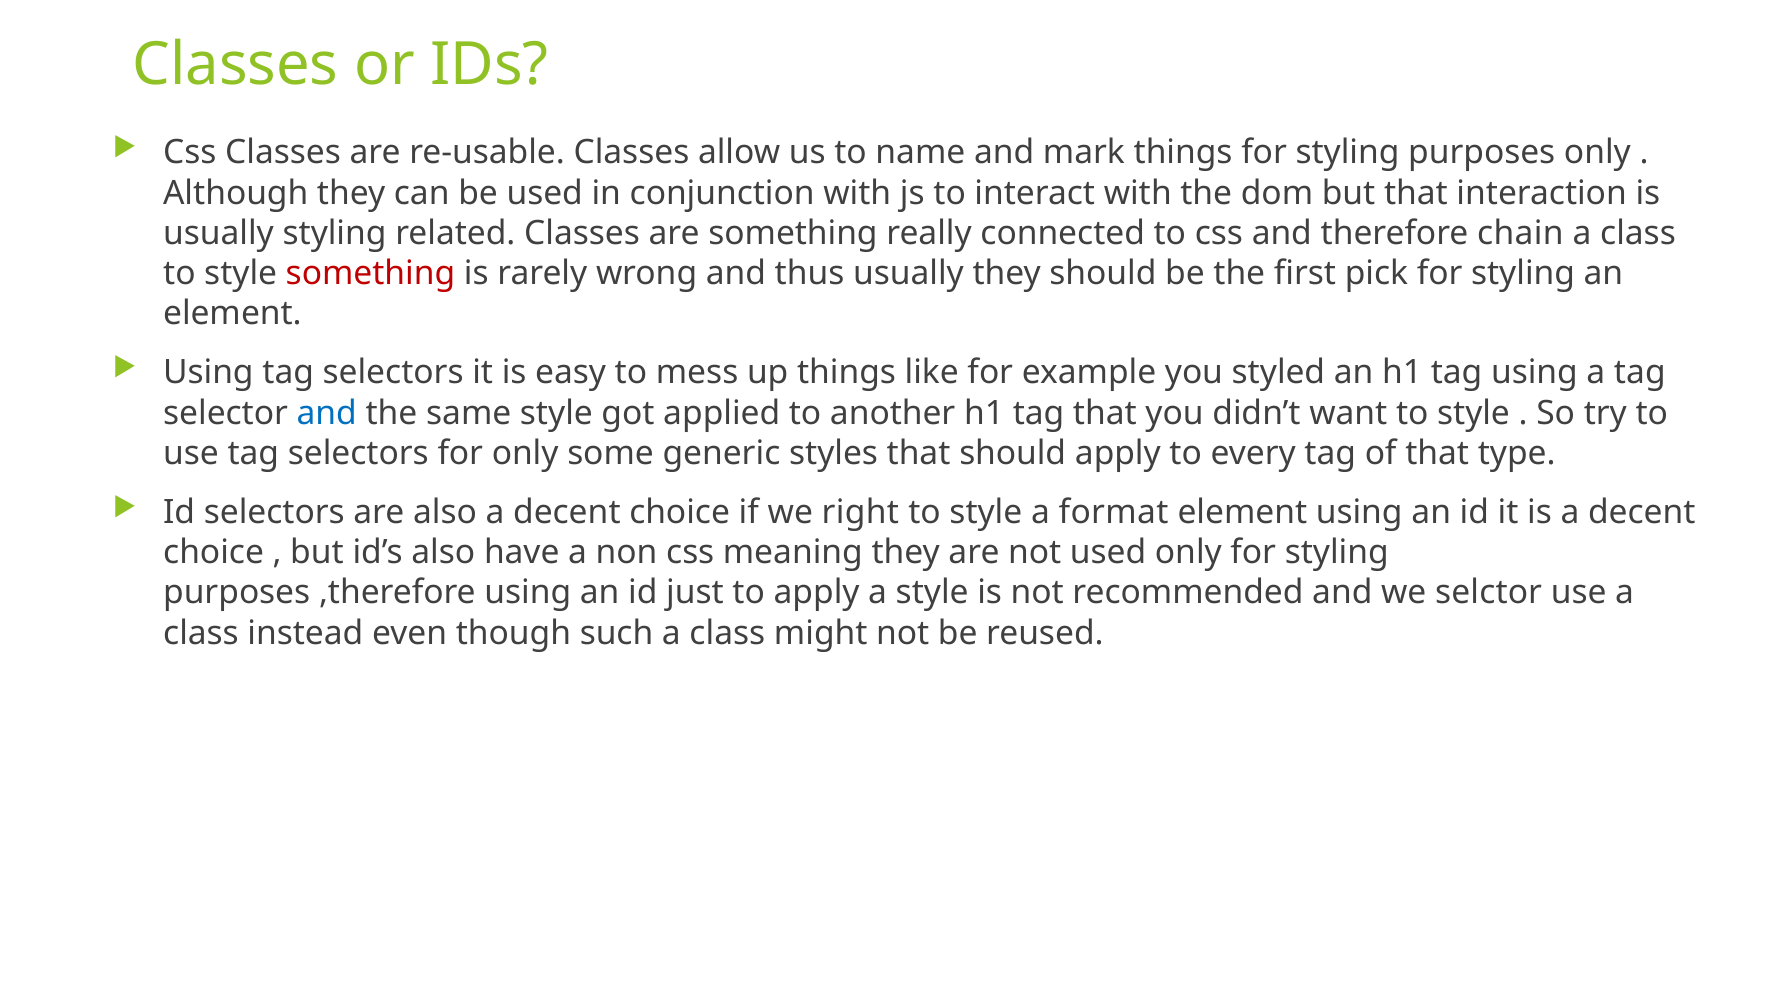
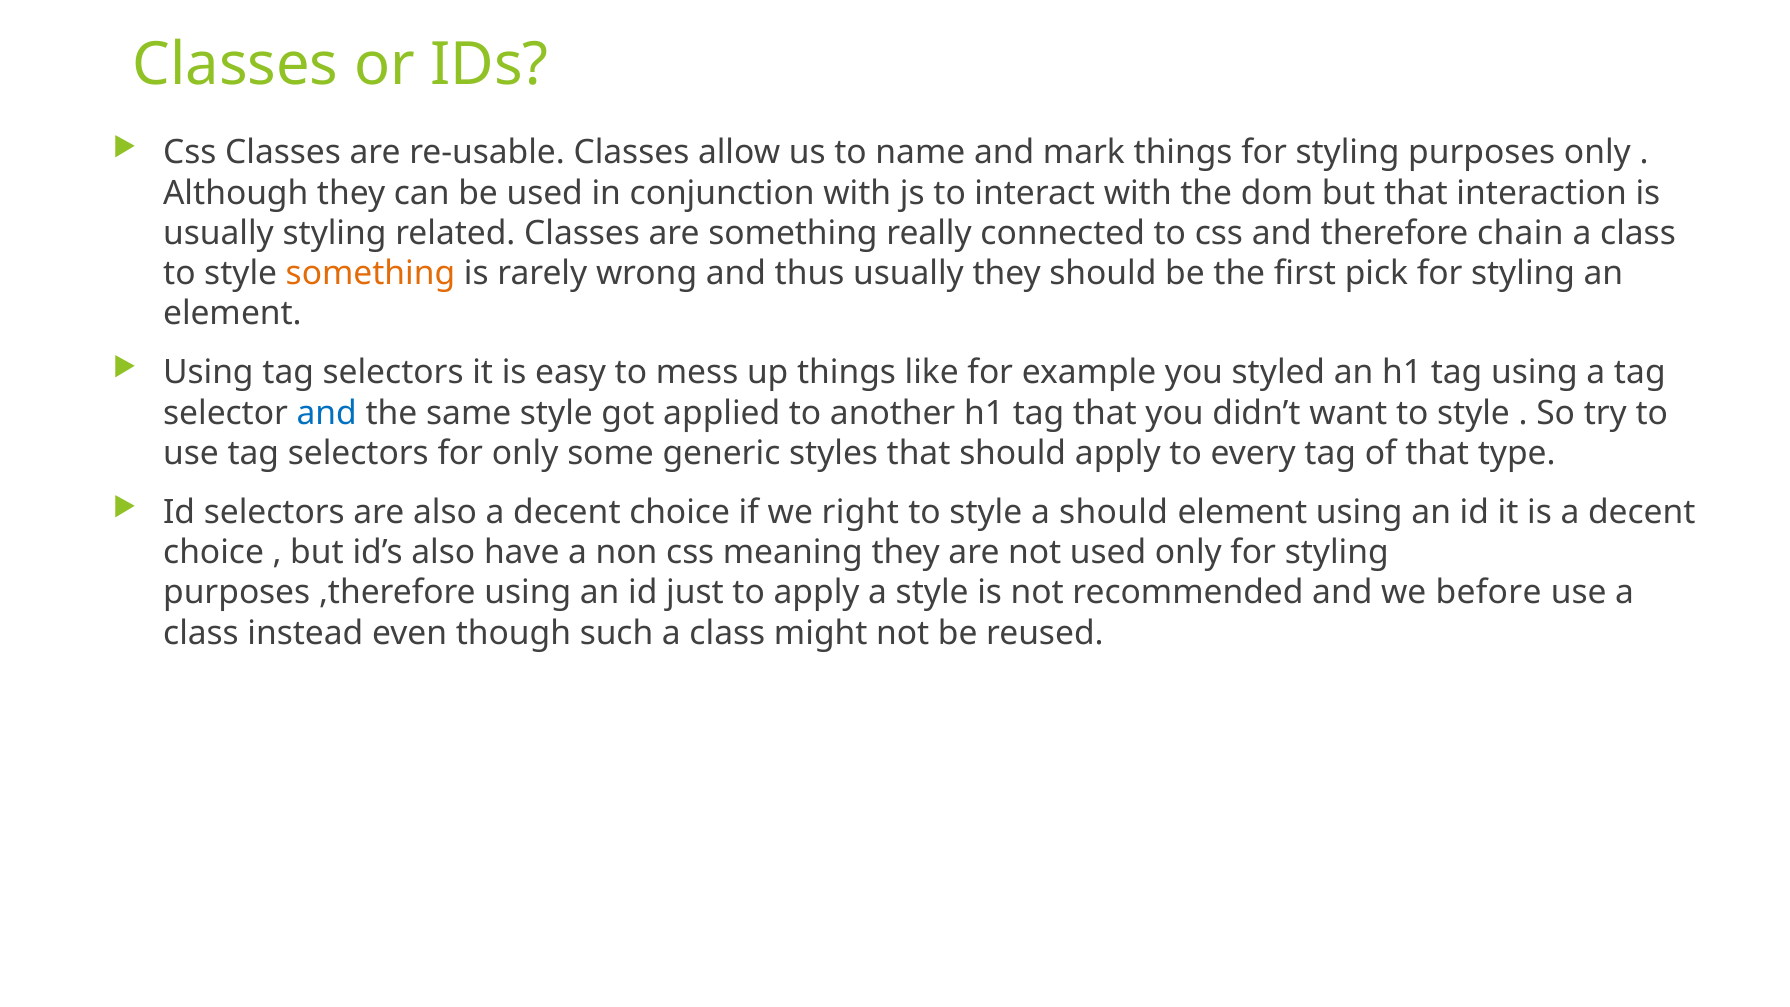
something colour: red -> orange (370, 274)
a format: format -> should (1114, 512)
selctor: selctor -> before (1489, 593)
